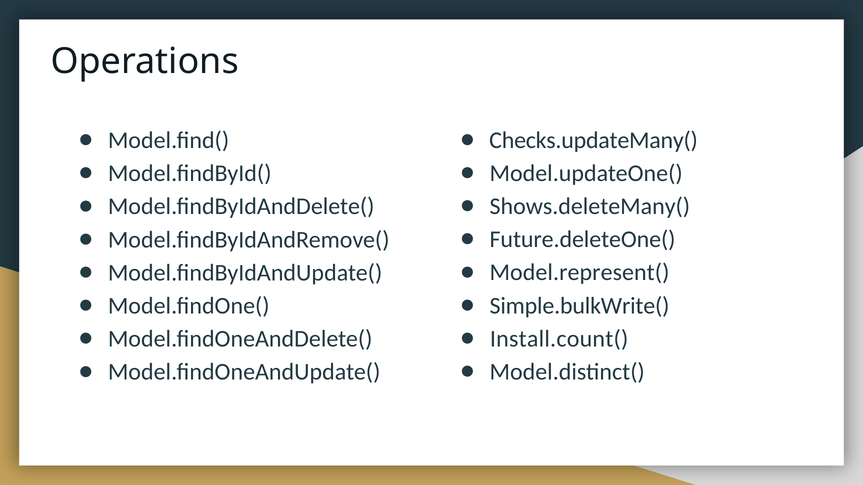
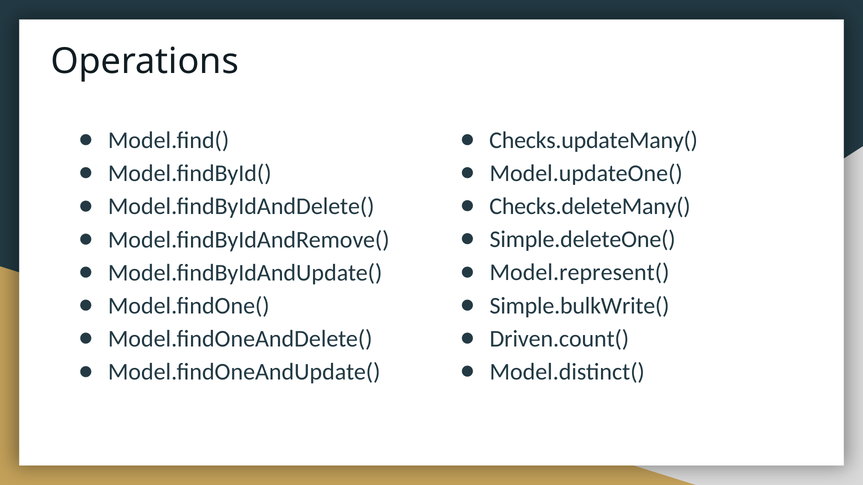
Shows.deleteMany(: Shows.deleteMany( -> Checks.deleteMany( (590, 207)
Future.deleteOne(: Future.deleteOne( -> Simple.deleteOne( (583, 240)
Install.count(: Install.count( -> Driven.count( (559, 339)
